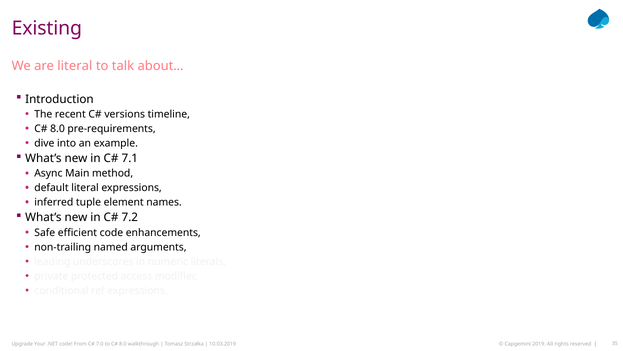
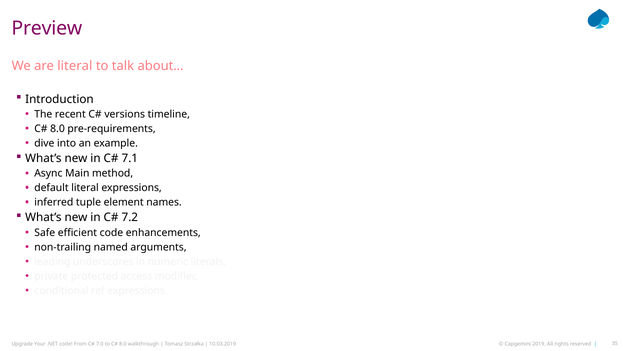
Existing: Existing -> Preview (47, 28)
